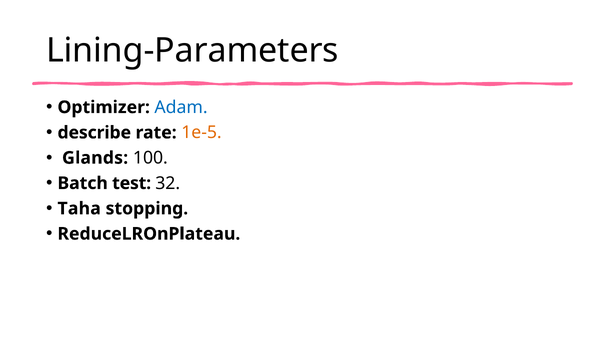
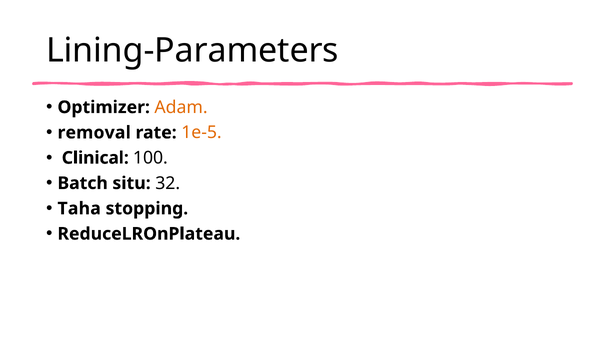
Adam colour: blue -> orange (181, 107)
describe: describe -> removal (94, 133)
Glands: Glands -> Clinical (95, 158)
test: test -> situ (132, 183)
